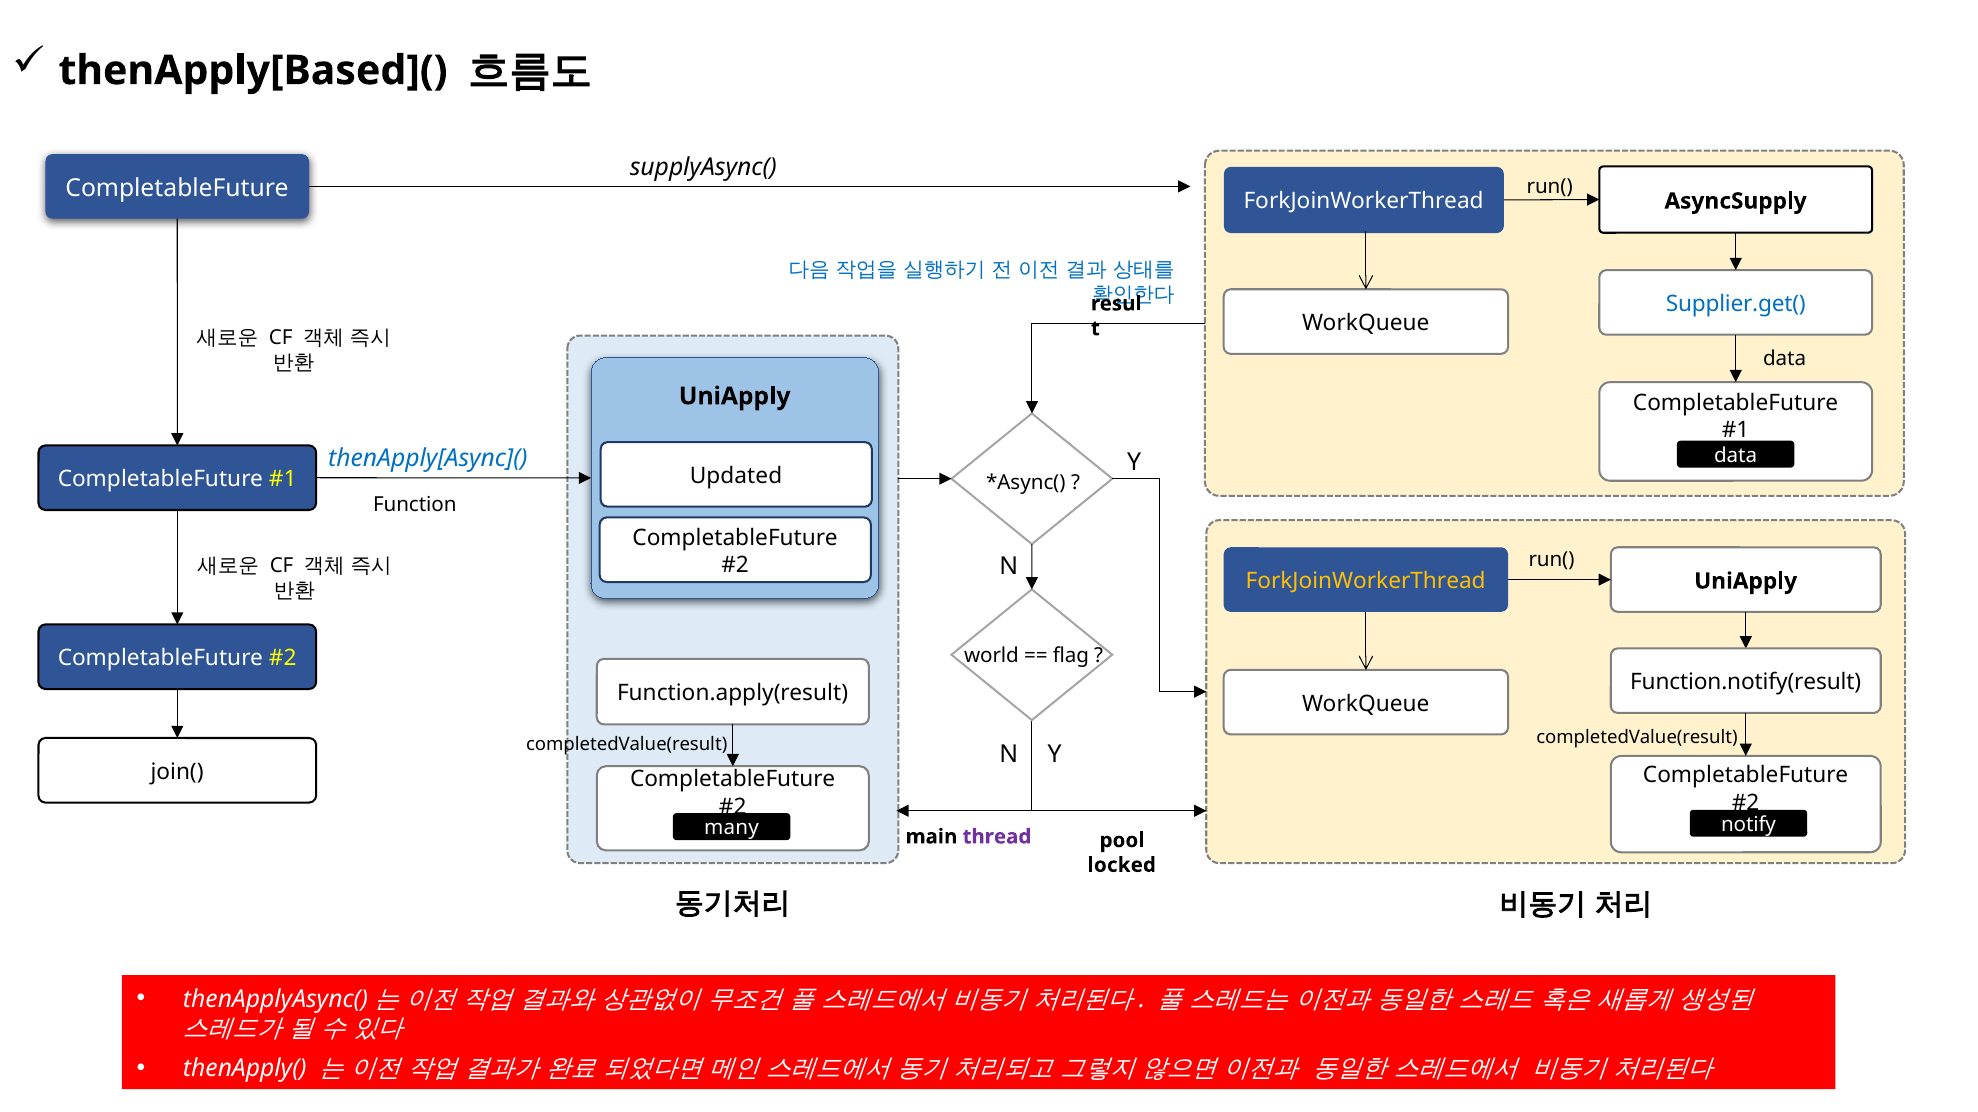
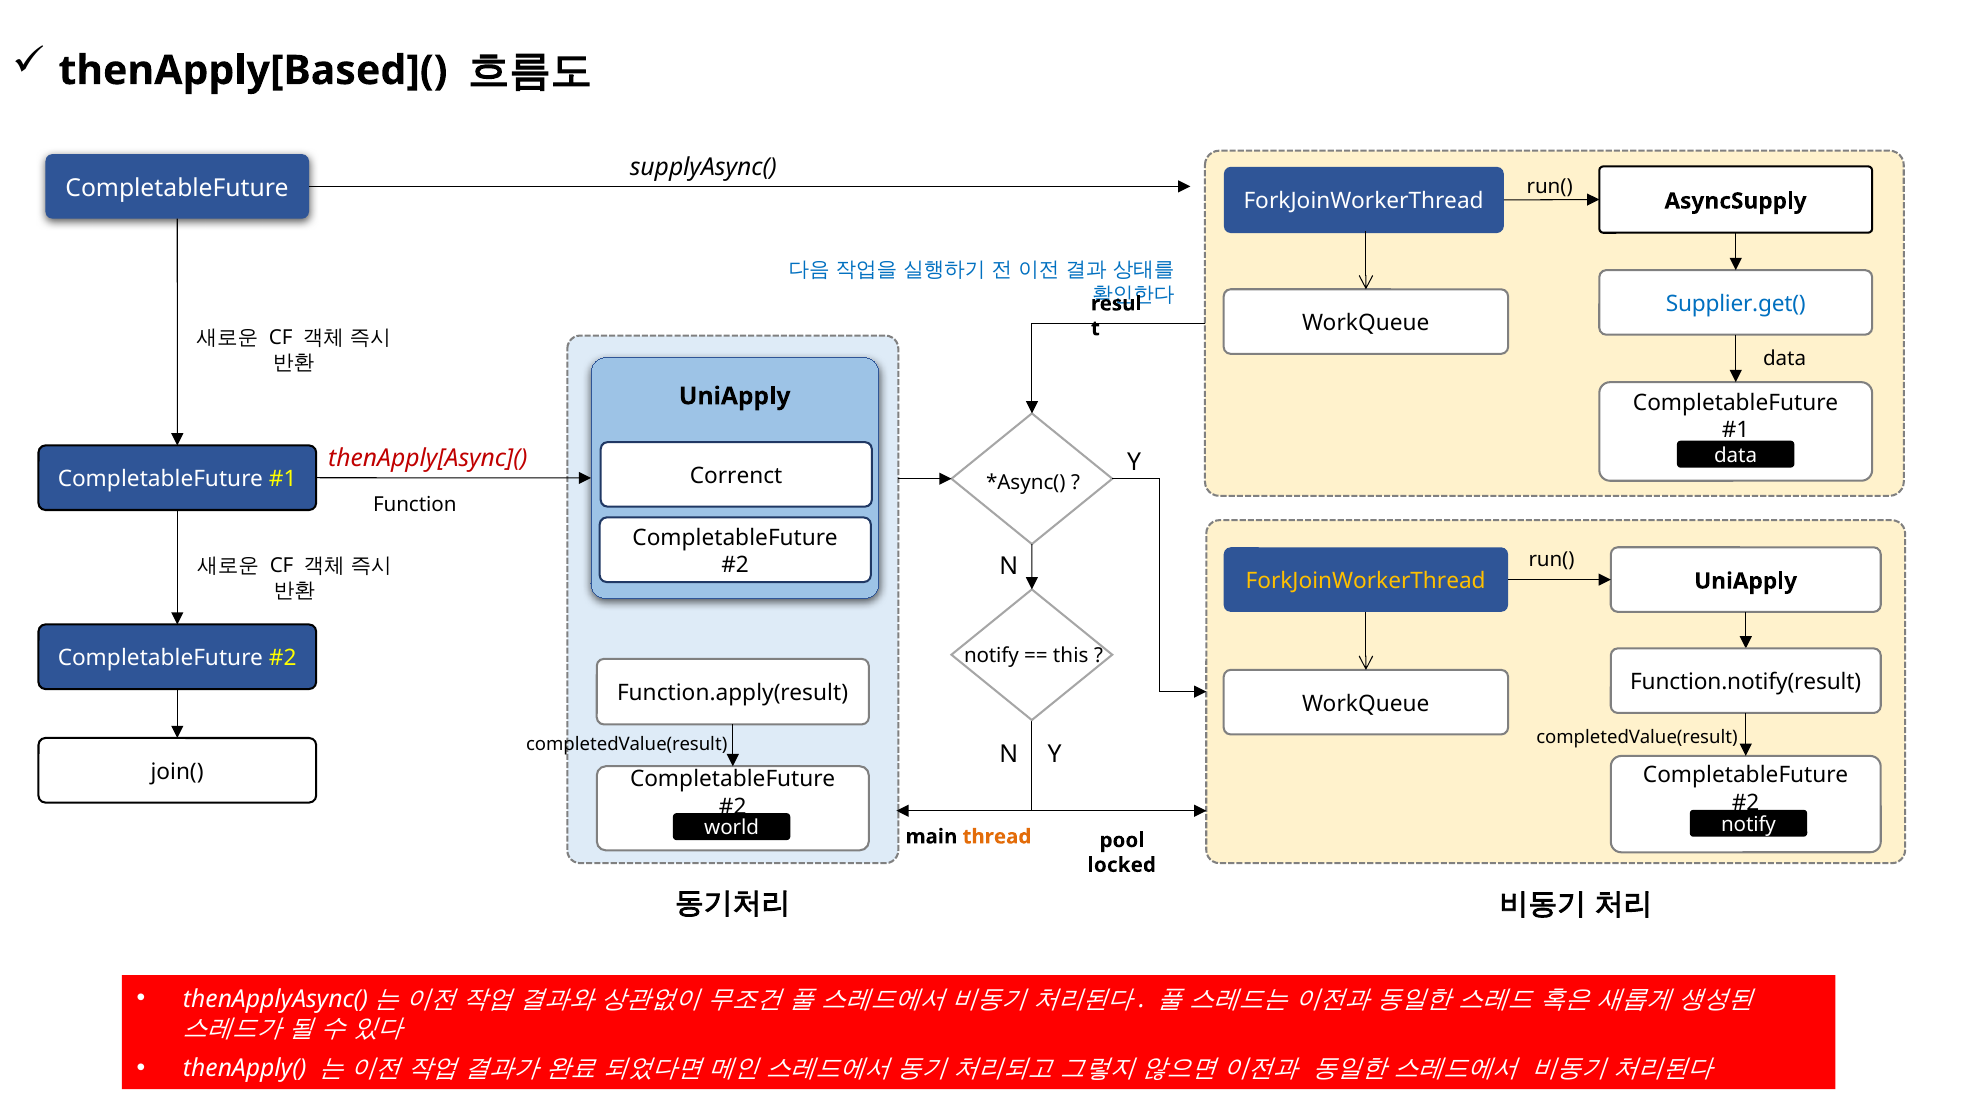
thenApply[Async]( colour: blue -> red (428, 459)
Updated: Updated -> Correnct (736, 476)
world: world -> notify (991, 656)
flag: flag -> this (1071, 656)
many: many -> world (732, 829)
thread colour: purple -> orange (997, 837)
